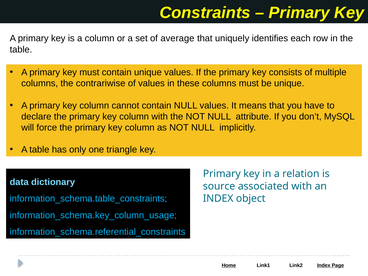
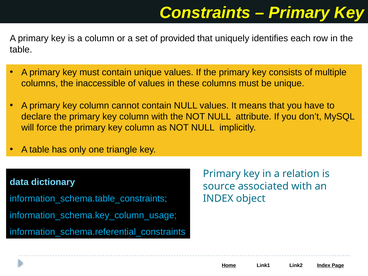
average: average -> provided (178, 38)
contrariwise: contrariwise -> inaccessible (101, 83)
